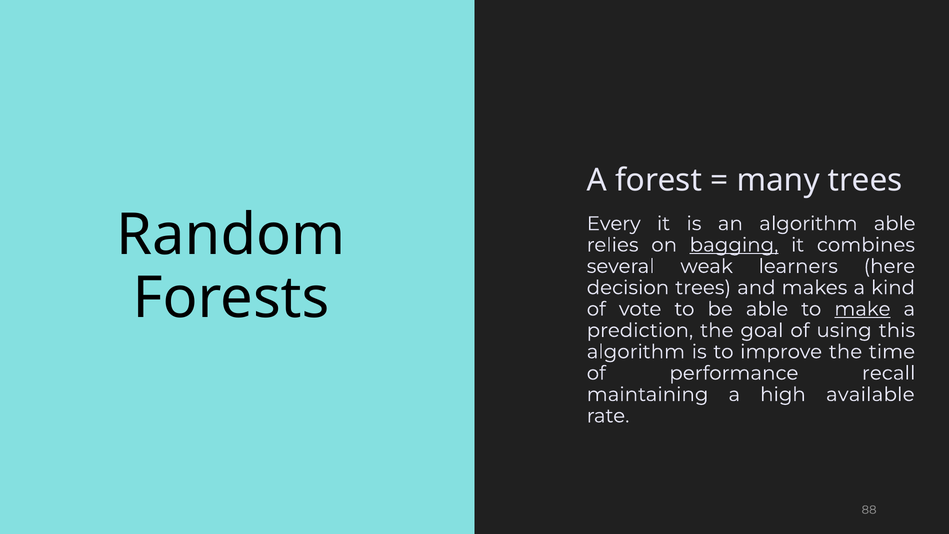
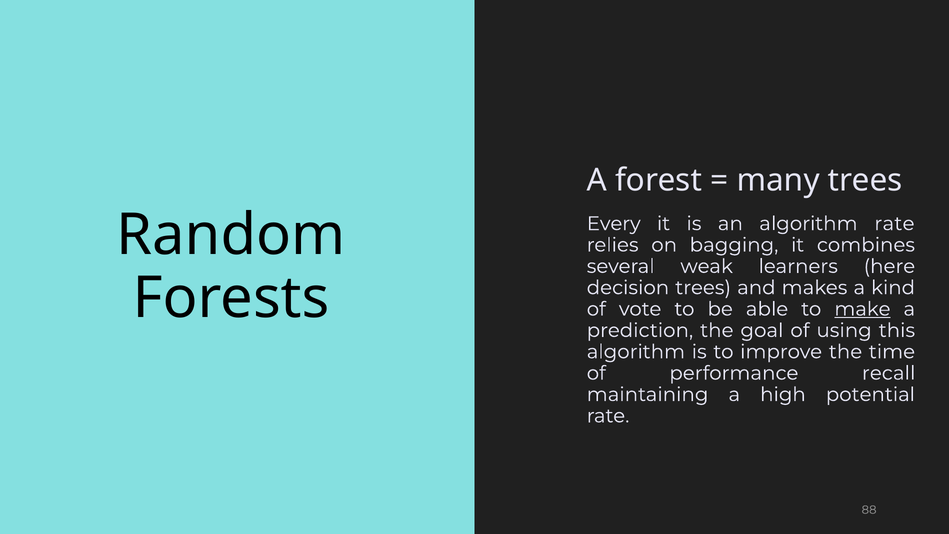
algorithm able: able -> rate (894, 224)
bagging underline: present -> none (734, 245)
available: available -> potential (870, 394)
